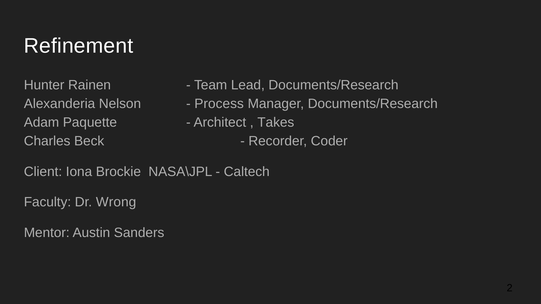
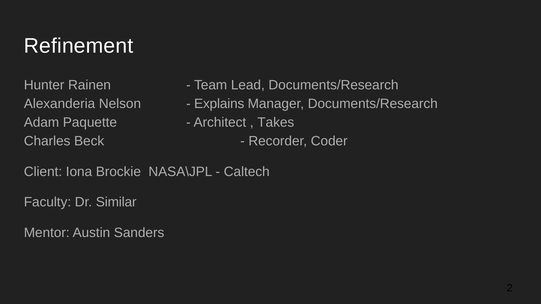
Process: Process -> Explains (219, 104)
Wrong: Wrong -> Similar (116, 202)
